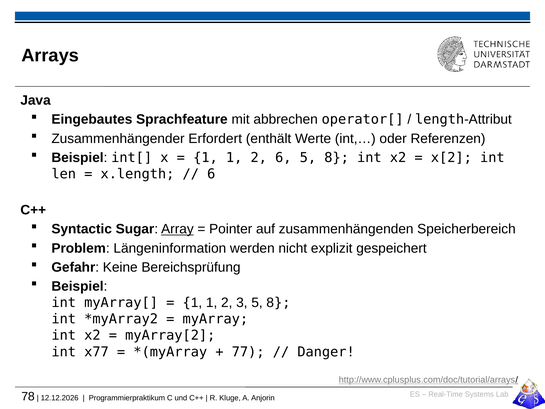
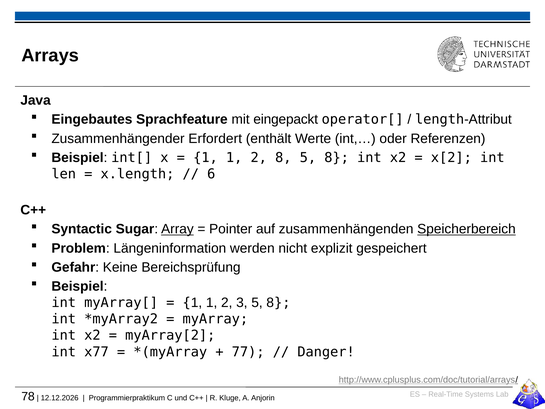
abbrechen: abbrechen -> eingepackt (286, 119)
2 6: 6 -> 8 (283, 158)
Speicherbereich underline: none -> present (466, 229)
